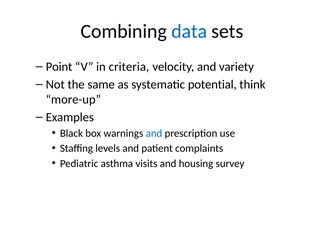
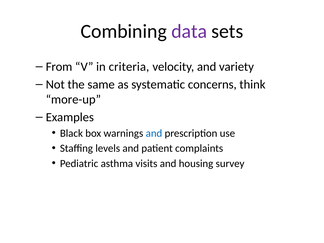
data colour: blue -> purple (189, 31)
Point: Point -> From (59, 67)
potential: potential -> concerns (212, 84)
